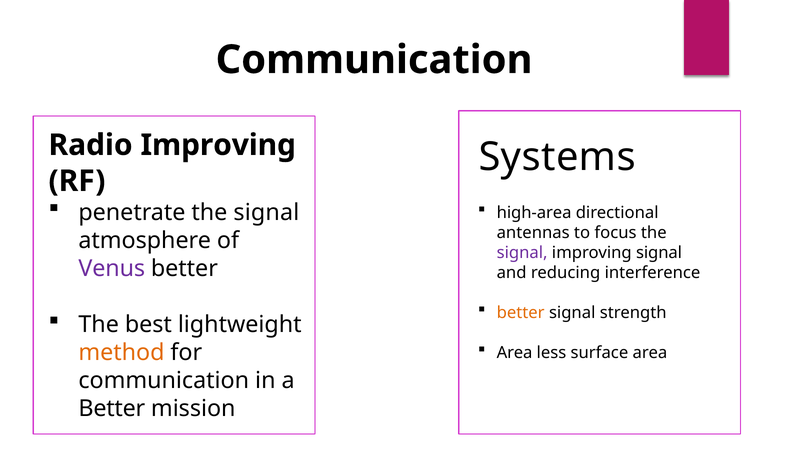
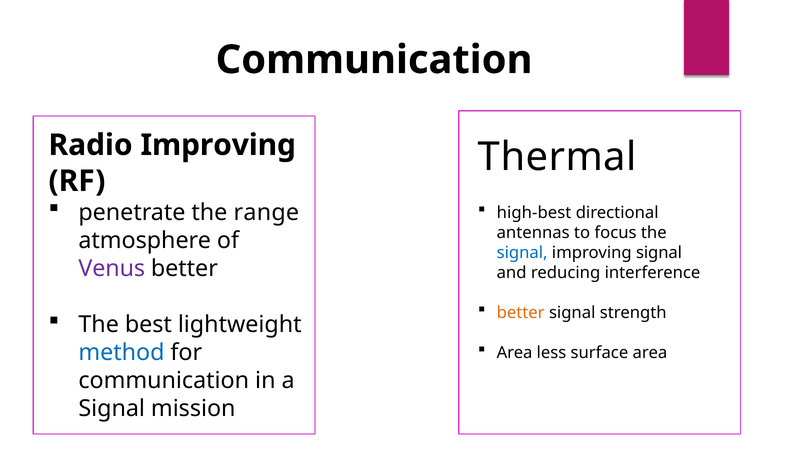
Systems: Systems -> Thermal (557, 157)
penetrate the signal: signal -> range (266, 212)
high-area: high-area -> high-best (534, 212)
signal colour: purple -> blue (522, 252)
method colour: orange -> blue (121, 352)
Better: Better -> Signal (112, 408)
